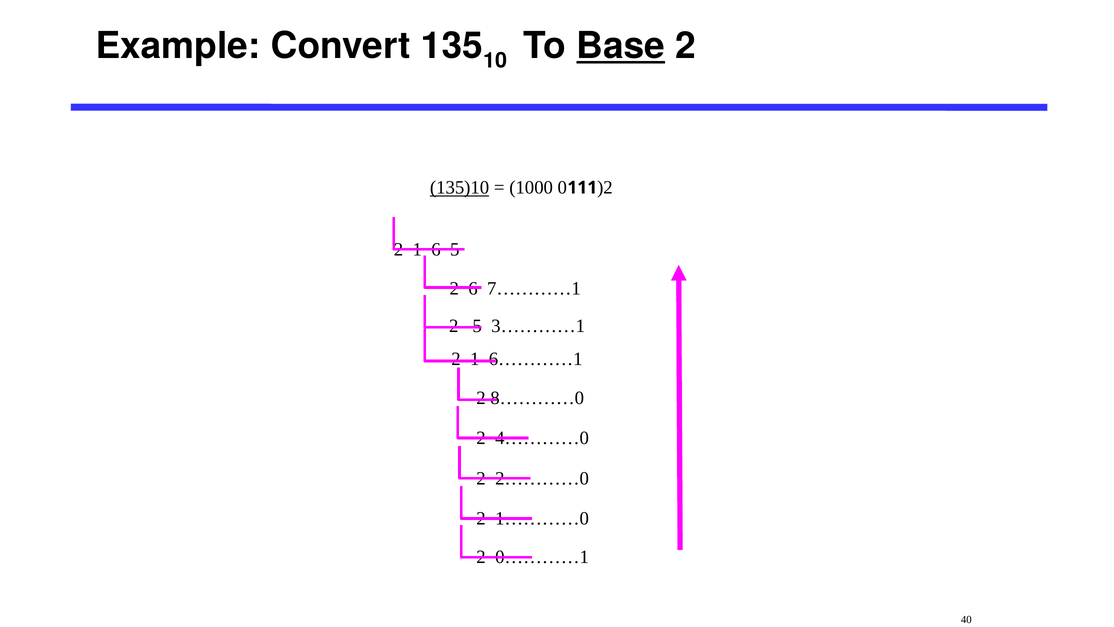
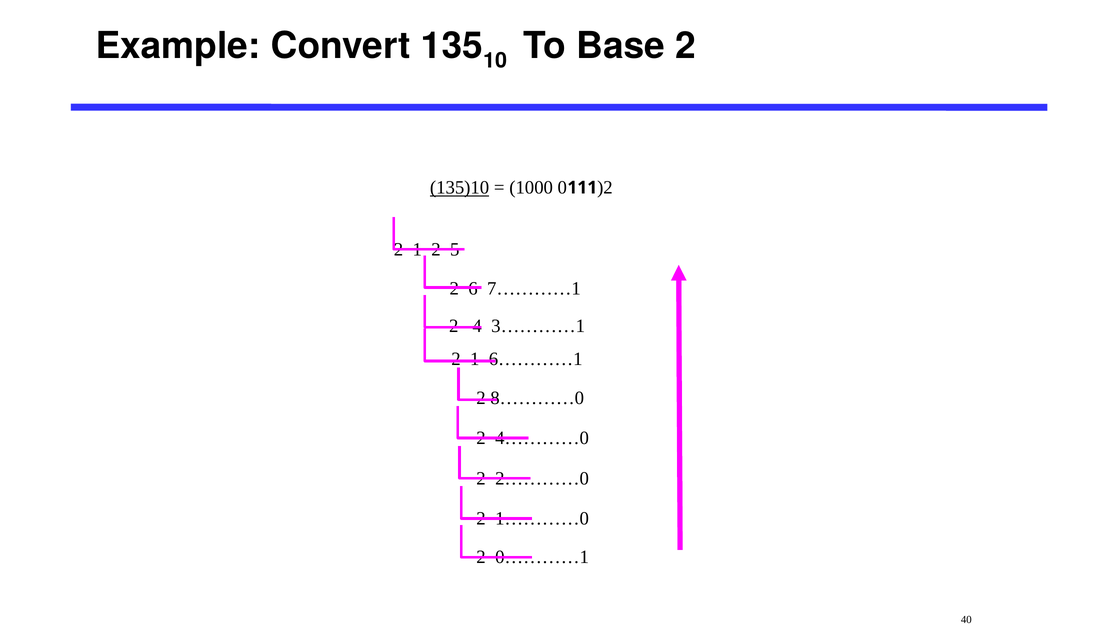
Base underline: present -> none (621, 46)
1 6: 6 -> 2 (436, 249)
2 5: 5 -> 4 (477, 326)
